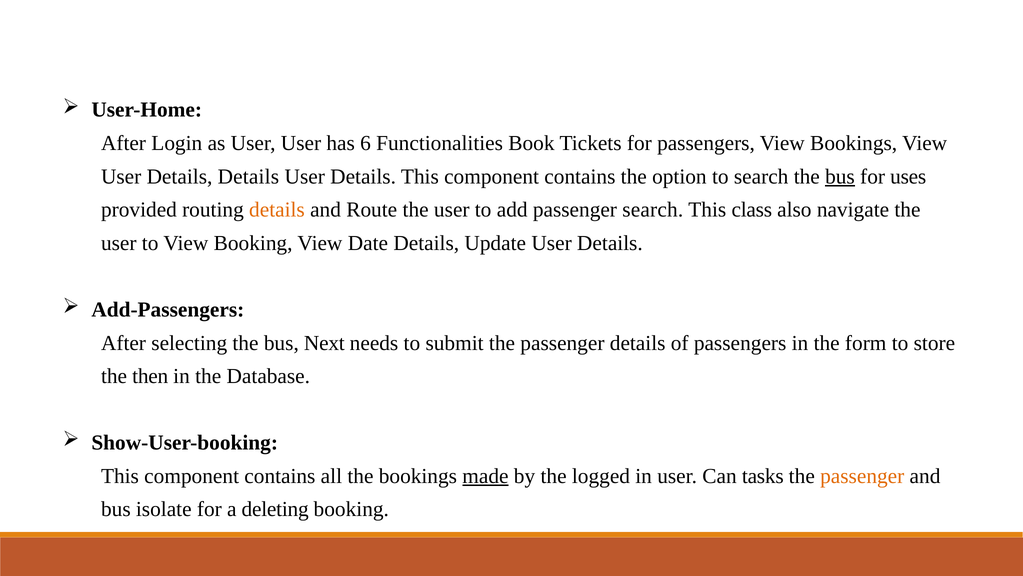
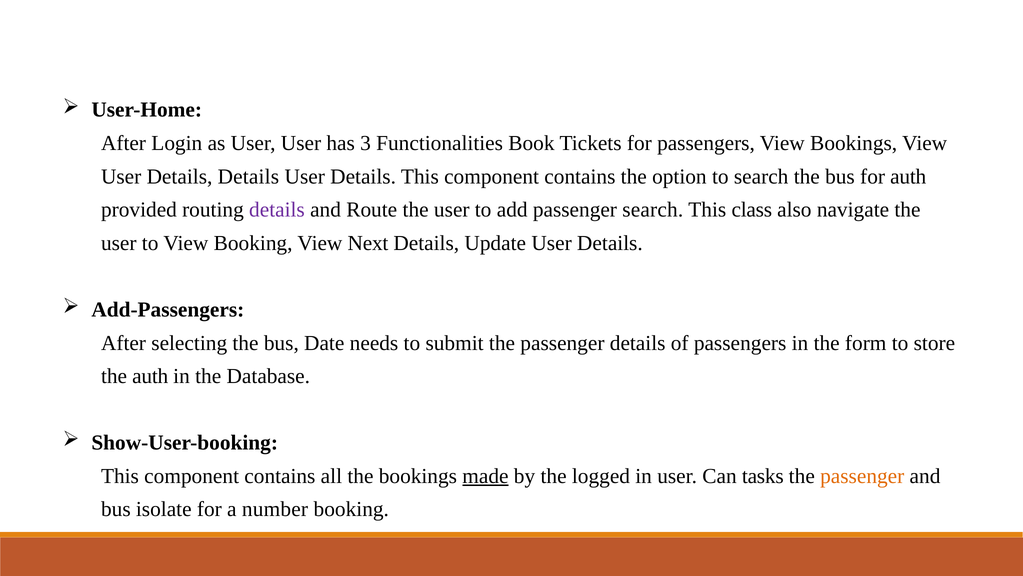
6: 6 -> 3 (366, 143)
bus underline: present -> none (840, 176)
for uses: uses -> auth (908, 176)
details colour: orange -> purple (277, 210)
Date: Date -> Next (368, 243)
Next: Next -> Date (324, 343)
the then: then -> auth (150, 376)
deleting: deleting -> number (275, 509)
